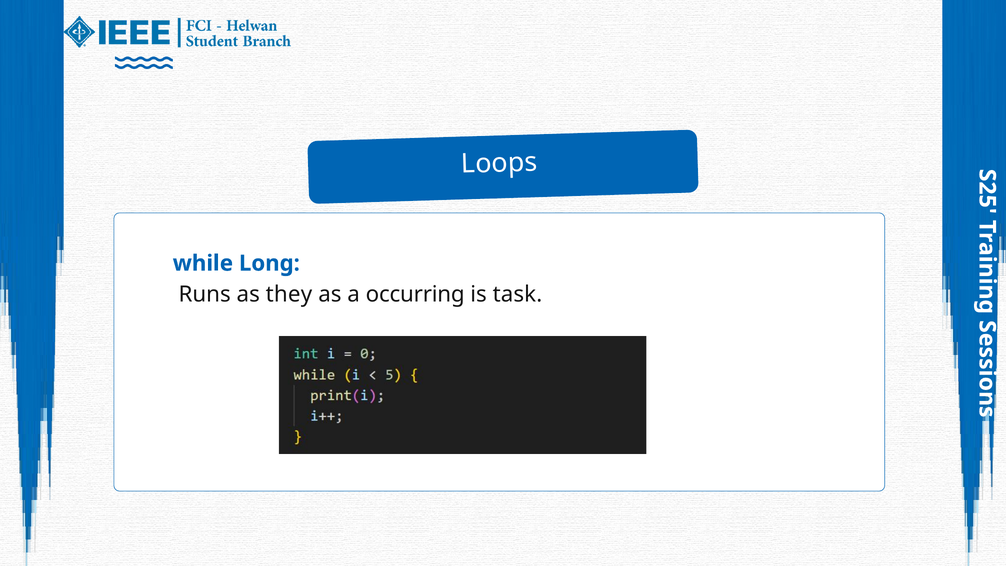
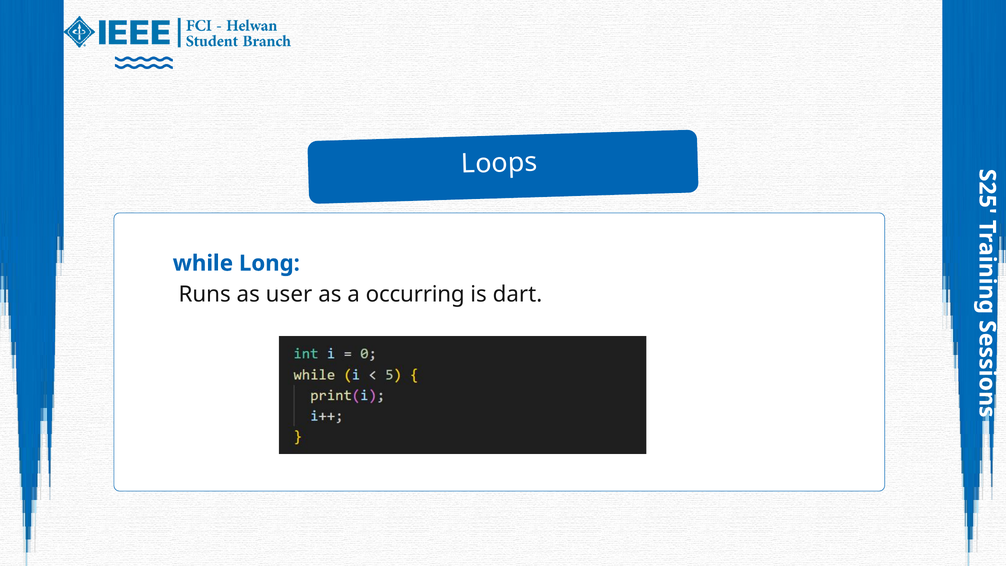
they: they -> user (289, 295)
task: task -> dart (517, 295)
